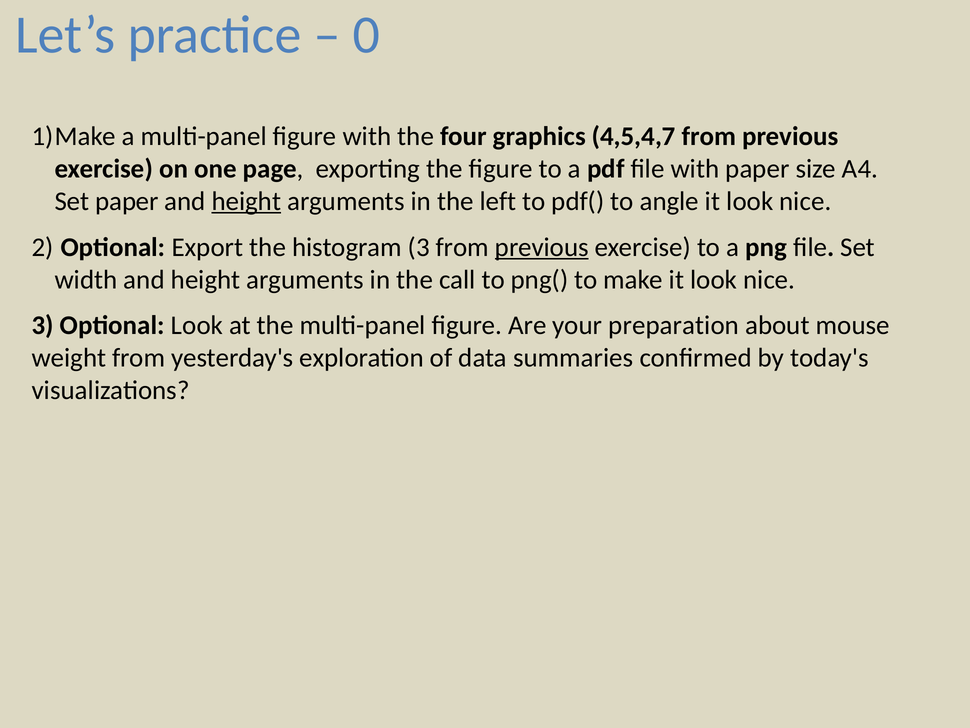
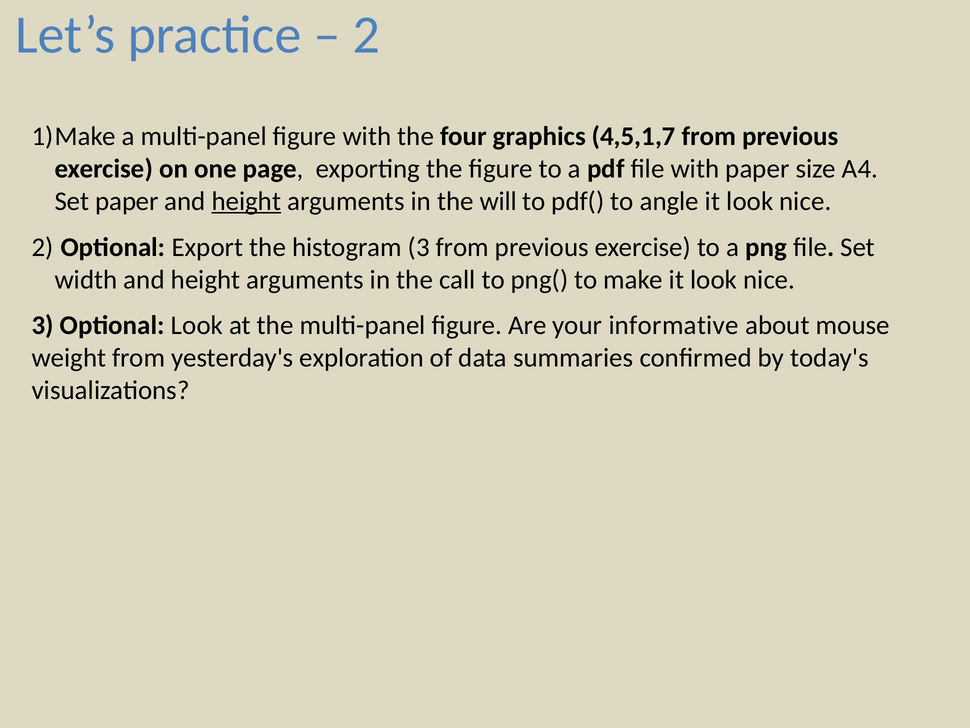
0: 0 -> 2 (366, 35)
4,5,4,7: 4,5,4,7 -> 4,5,1,7 (634, 136)
left: left -> will (498, 201)
previous underline: present -> none (542, 247)
preparation: preparation -> informative (674, 325)
